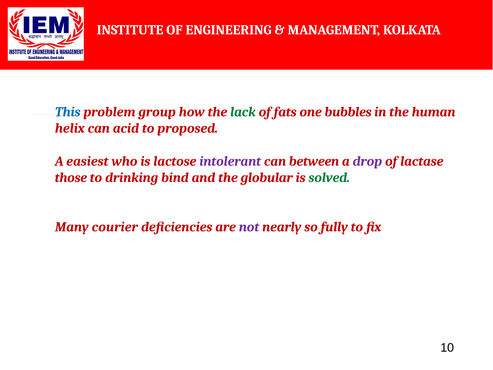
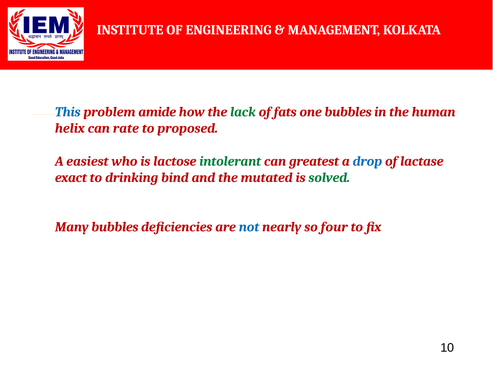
group: group -> amide (157, 112)
acid: acid -> rate (126, 128)
intolerant colour: purple -> green (230, 161)
between: between -> greatest (314, 161)
drop colour: purple -> blue (367, 161)
those: those -> exact (71, 177)
globular: globular -> mutated (267, 177)
Many courier: courier -> bubbles (115, 227)
not colour: purple -> blue (249, 227)
fully: fully -> four (334, 227)
